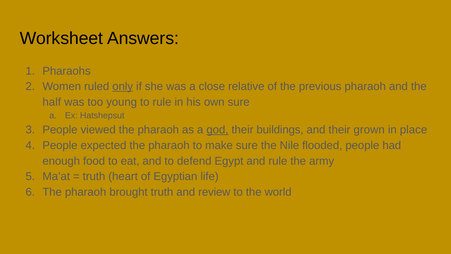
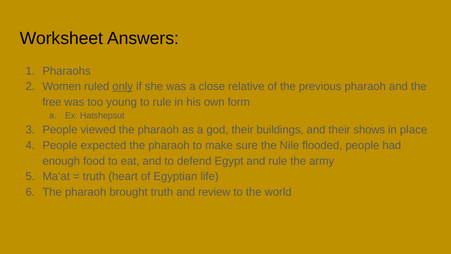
half: half -> free (52, 102)
own sure: sure -> form (239, 102)
god underline: present -> none (217, 130)
grown: grown -> shows (369, 130)
